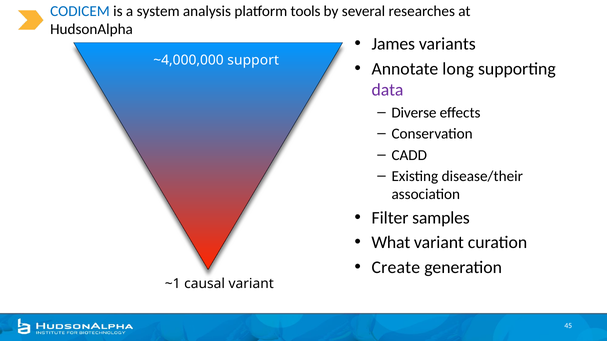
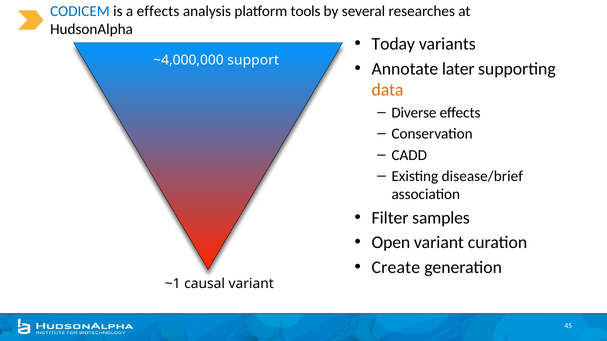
a system: system -> effects (158, 11)
James: James -> Today (393, 44)
long: long -> later (458, 69)
data colour: purple -> orange (388, 90)
disease/their: disease/their -> disease/brief (482, 176)
What: What -> Open (391, 243)
